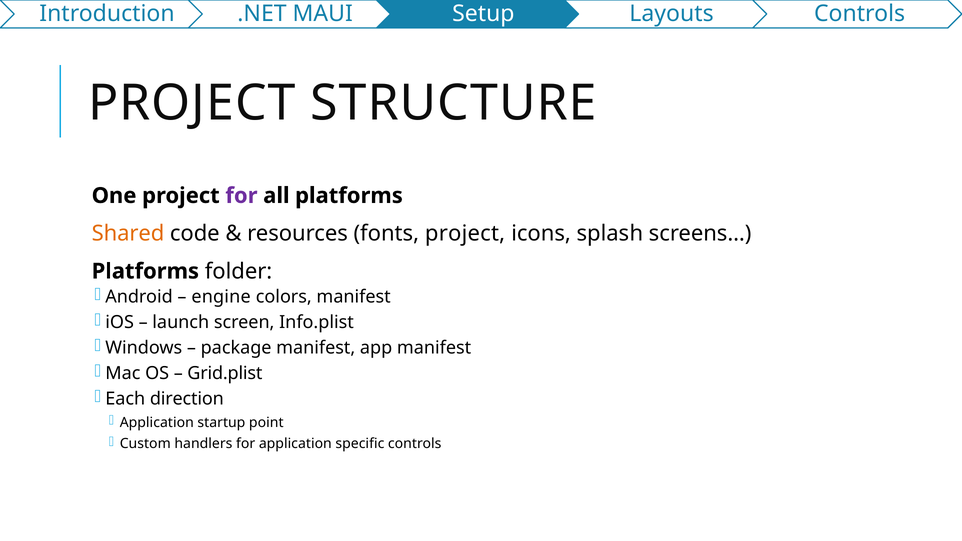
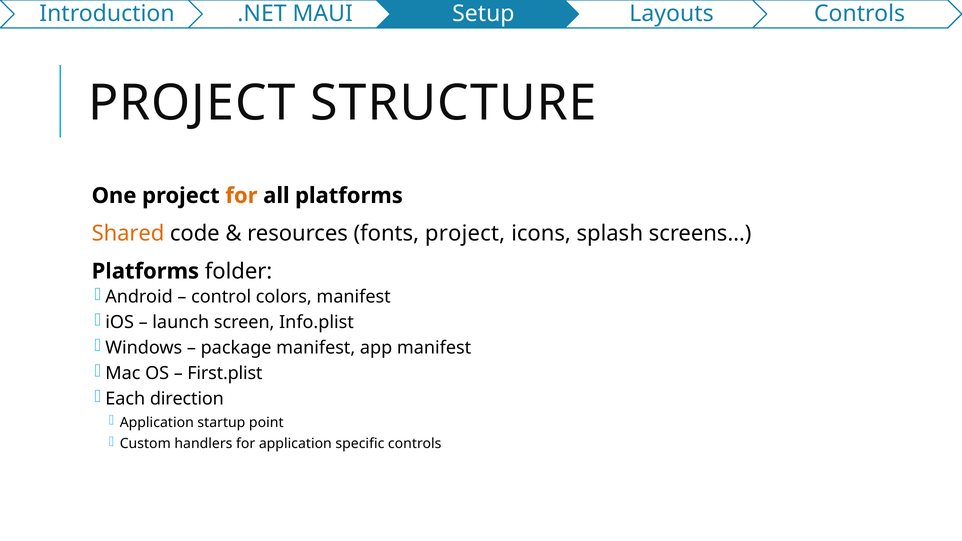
for colour: purple -> orange (241, 196)
engine: engine -> control (221, 297)
Grid.plist: Grid.plist -> First.plist (225, 374)
